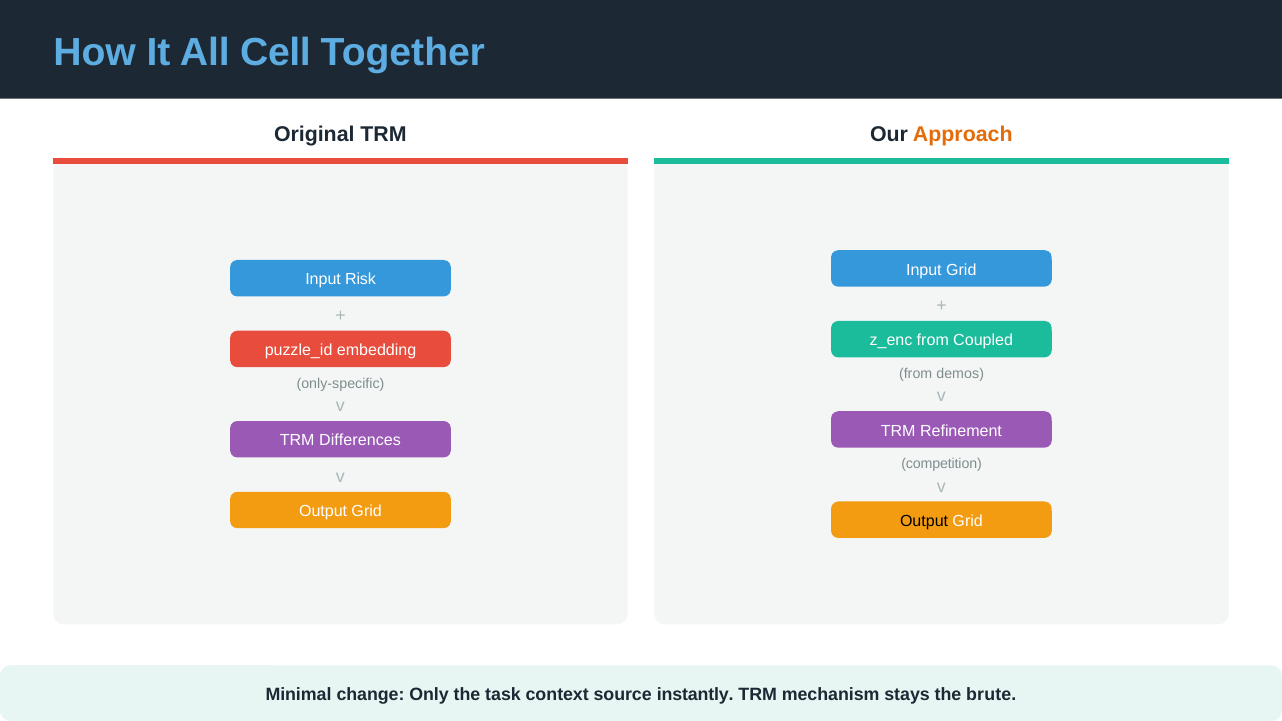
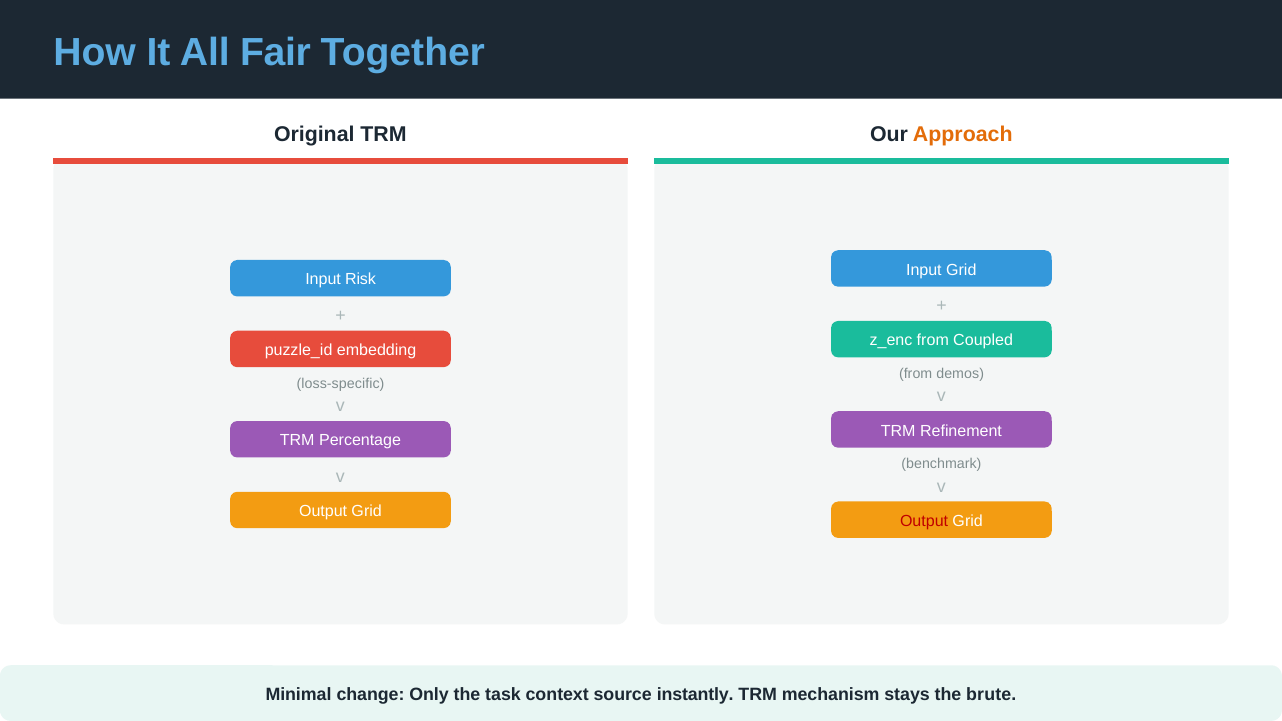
Cell: Cell -> Fair (275, 53)
only-specific: only-specific -> loss-specific (340, 384)
Differences: Differences -> Percentage (360, 441)
competition: competition -> benchmark (941, 464)
Output colour: black -> red (924, 521)
